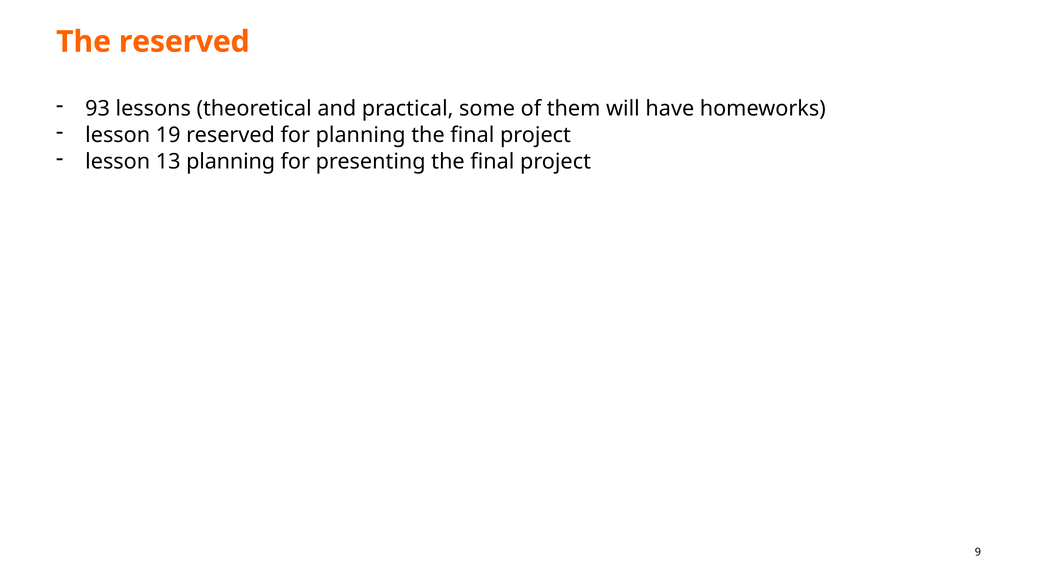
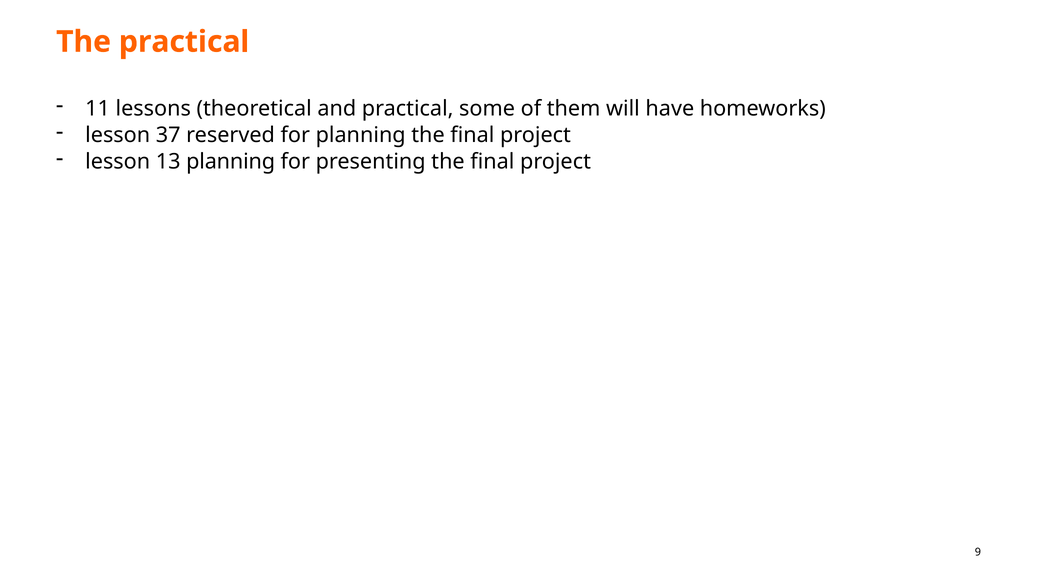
The reserved: reserved -> practical (184, 42)
93: 93 -> 11 (98, 109)
19: 19 -> 37 (168, 135)
